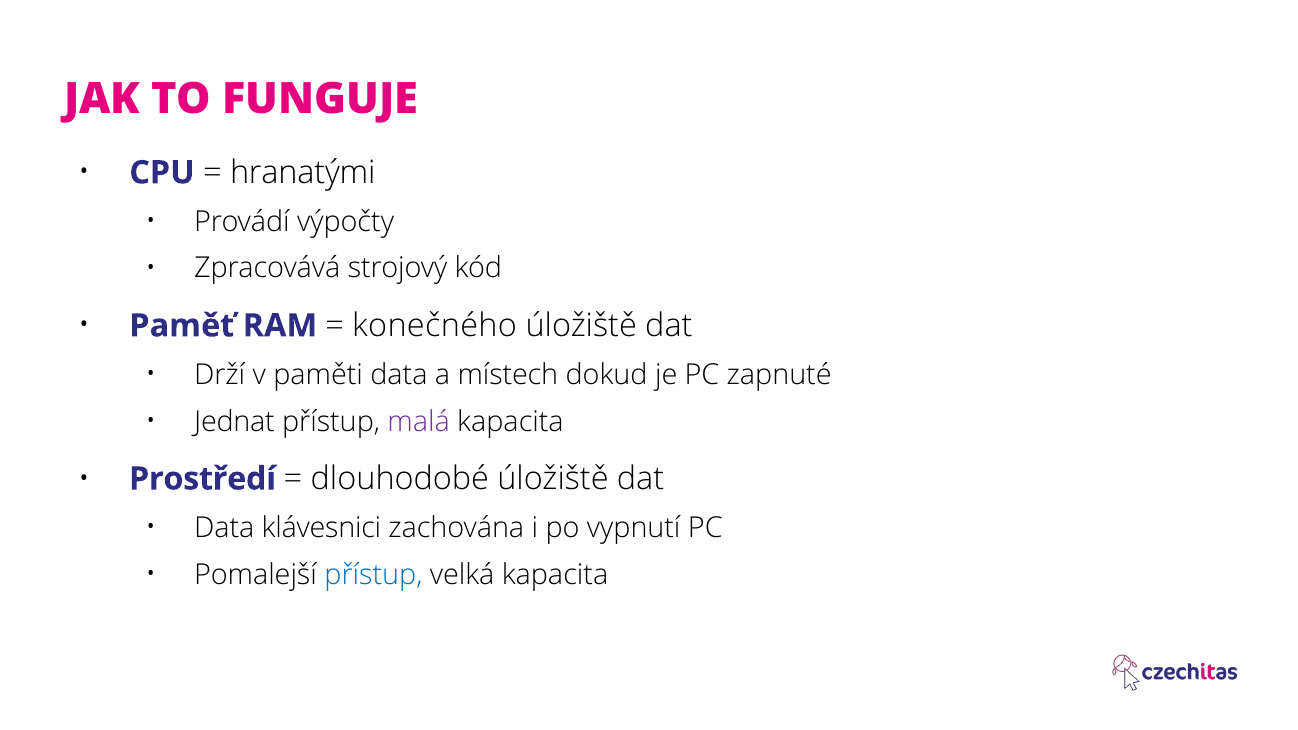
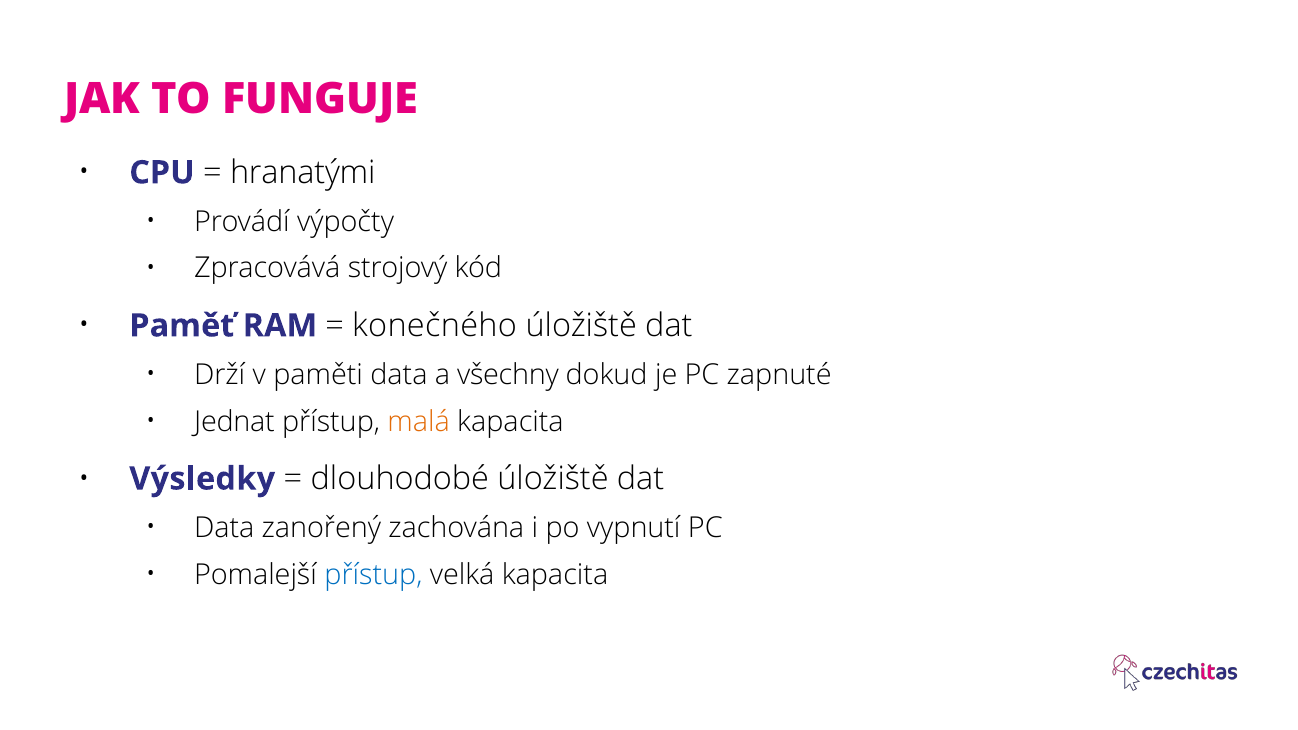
místech: místech -> všechny (508, 375)
malá colour: purple -> orange (419, 422)
Prostředí: Prostředí -> Výsledky (202, 479)
klávesnici: klávesnici -> zanořený (321, 528)
